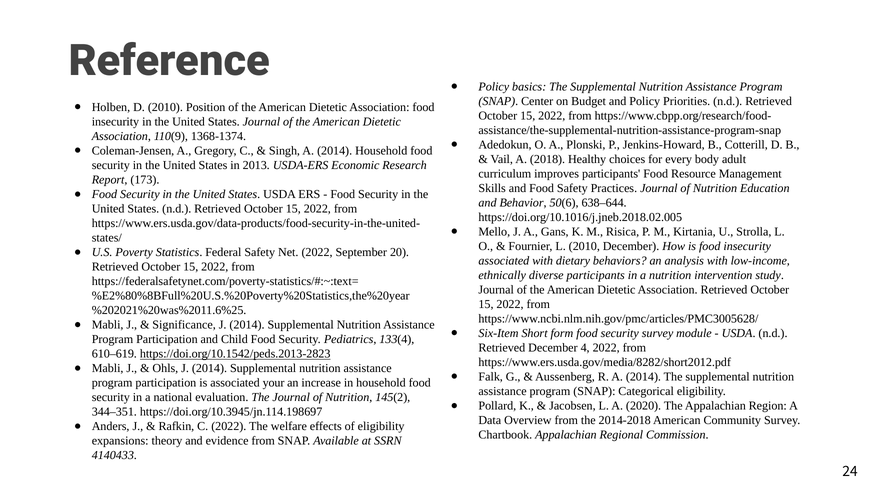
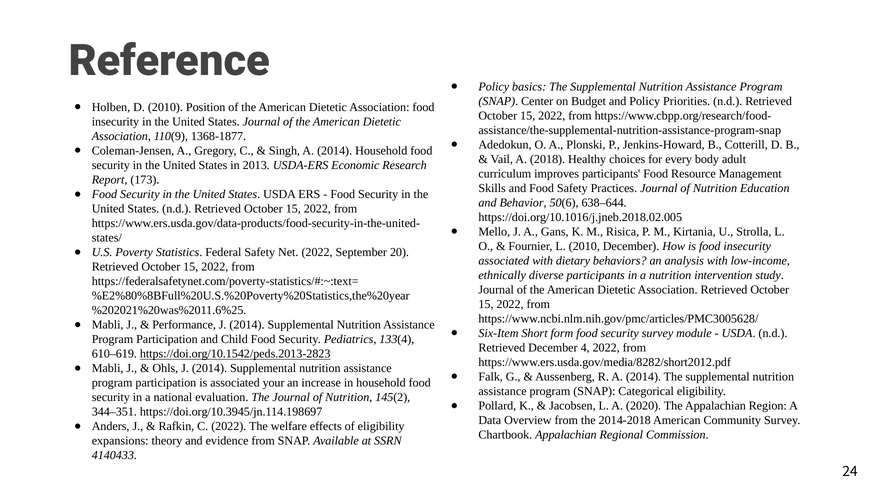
1368-1374: 1368-1374 -> 1368-1877 (219, 136)
Significance: Significance -> Performance (184, 325)
